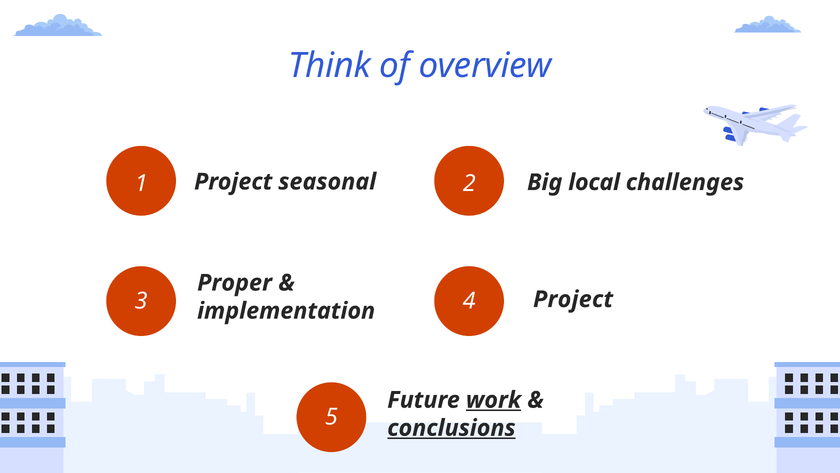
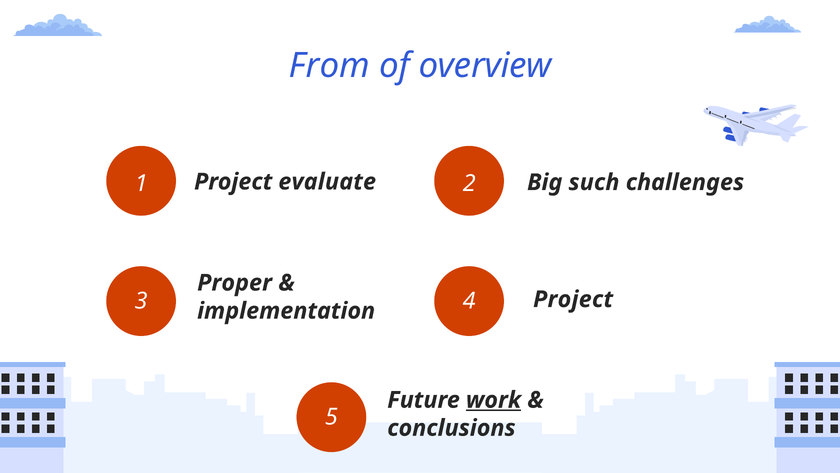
Think: Think -> From (329, 65)
seasonal: seasonal -> evaluate (327, 182)
local: local -> such (594, 182)
conclusions underline: present -> none (451, 428)
